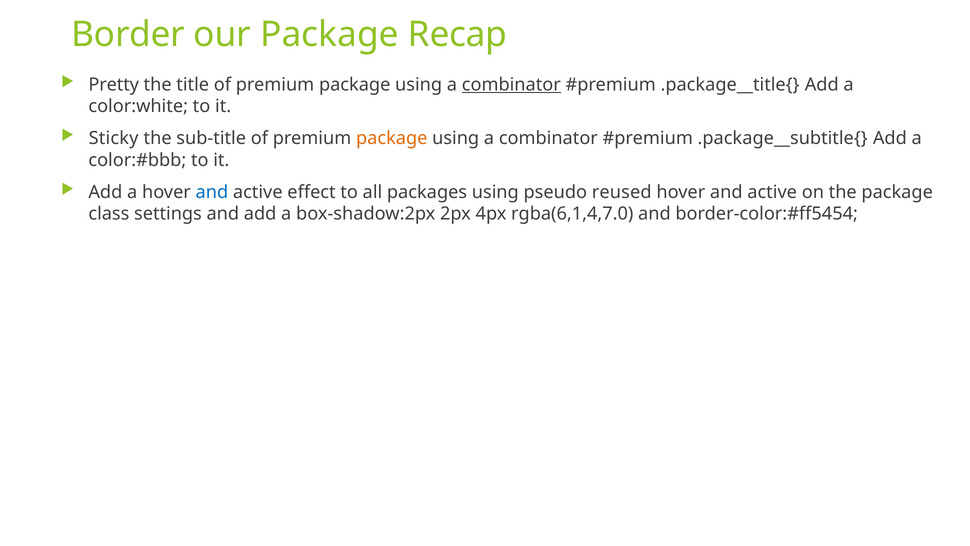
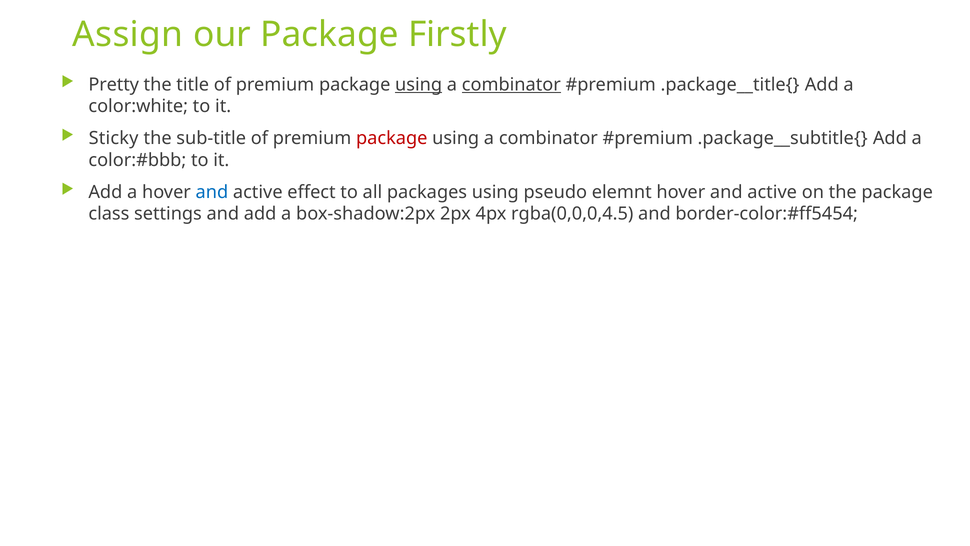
Border: Border -> Assign (128, 34)
Recap: Recap -> Firstly (457, 34)
using underline: none -> present (419, 84)
package colour: orange -> red (392, 138)
reused: reused -> elemnt (622, 192)
rgba(6,1,4,7.0: rgba(6,1,4,7.0 -> rgba(0,0,0,4.5 (572, 214)
